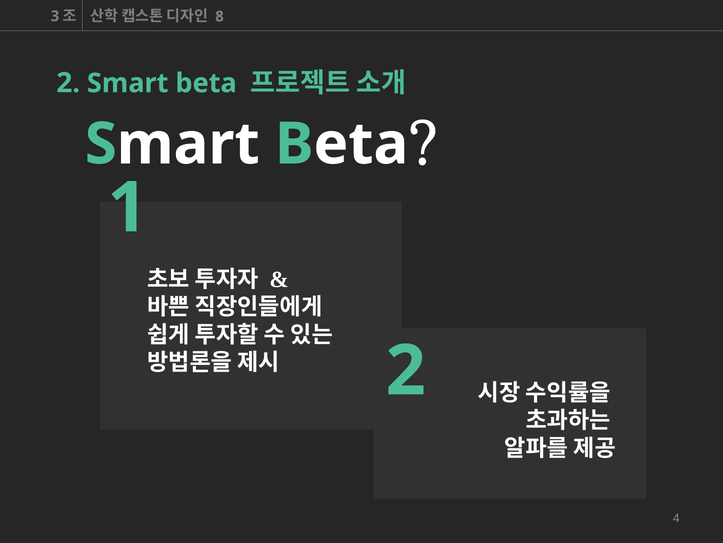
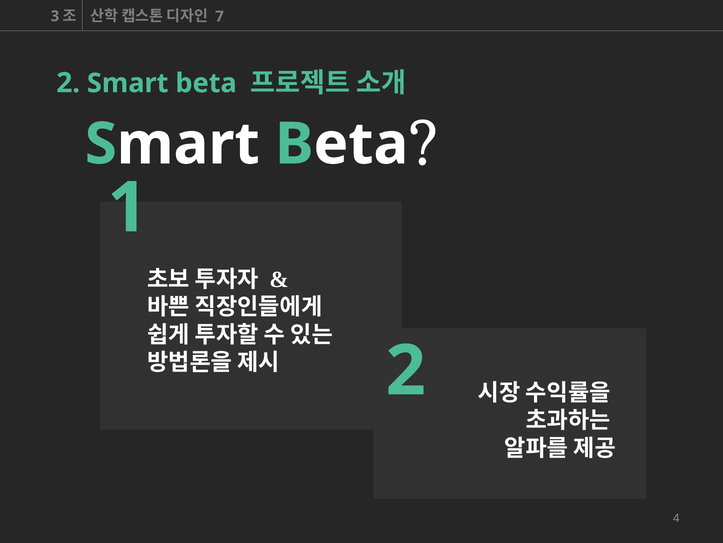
8: 8 -> 7 (220, 16)
